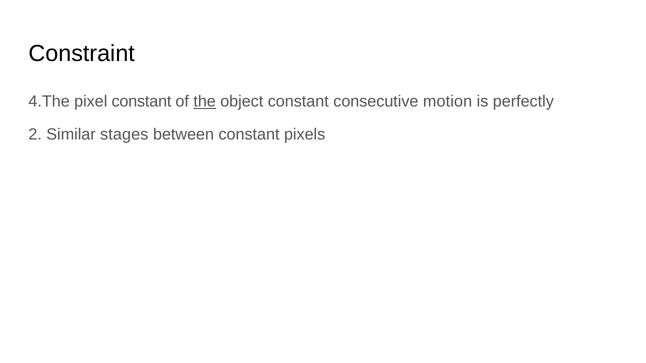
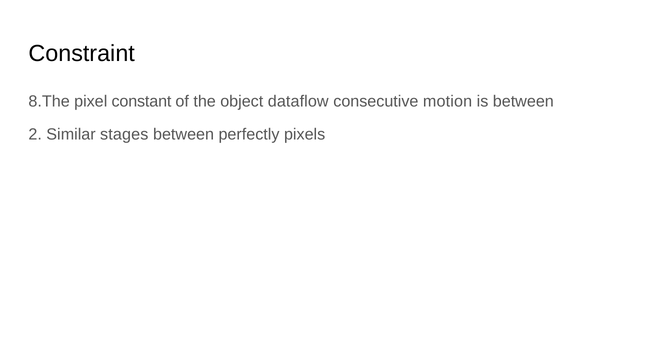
4.The: 4.The -> 8.The (49, 102)
the underline: present -> none (205, 102)
object constant: constant -> dataflow (298, 102)
is perfectly: perfectly -> between (523, 102)
between constant: constant -> perfectly (249, 135)
